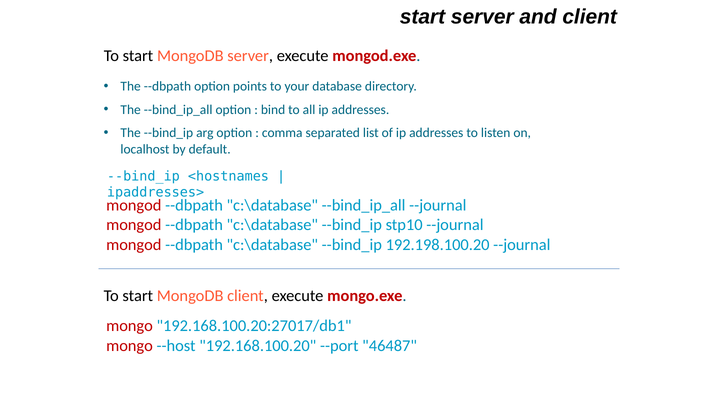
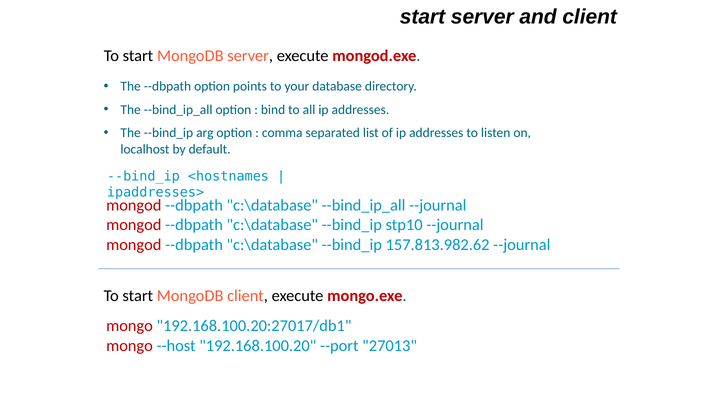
192.198.100.20: 192.198.100.20 -> 157.813.982.62 (438, 245)
46487: 46487 -> 27013 (390, 346)
